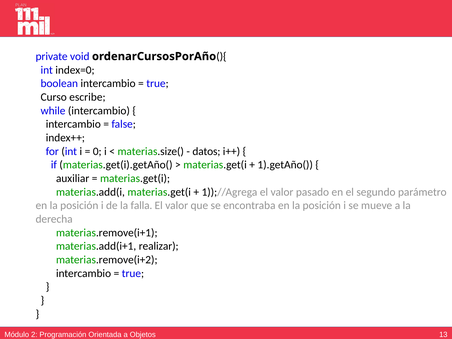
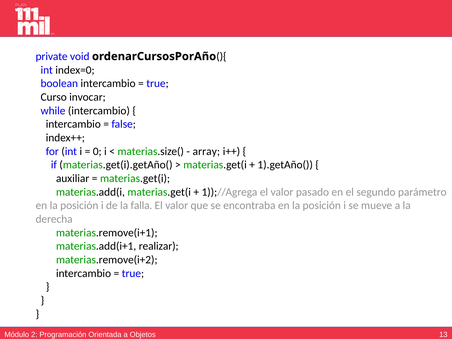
escribe: escribe -> invocar (87, 97)
datos: datos -> array (206, 151)
